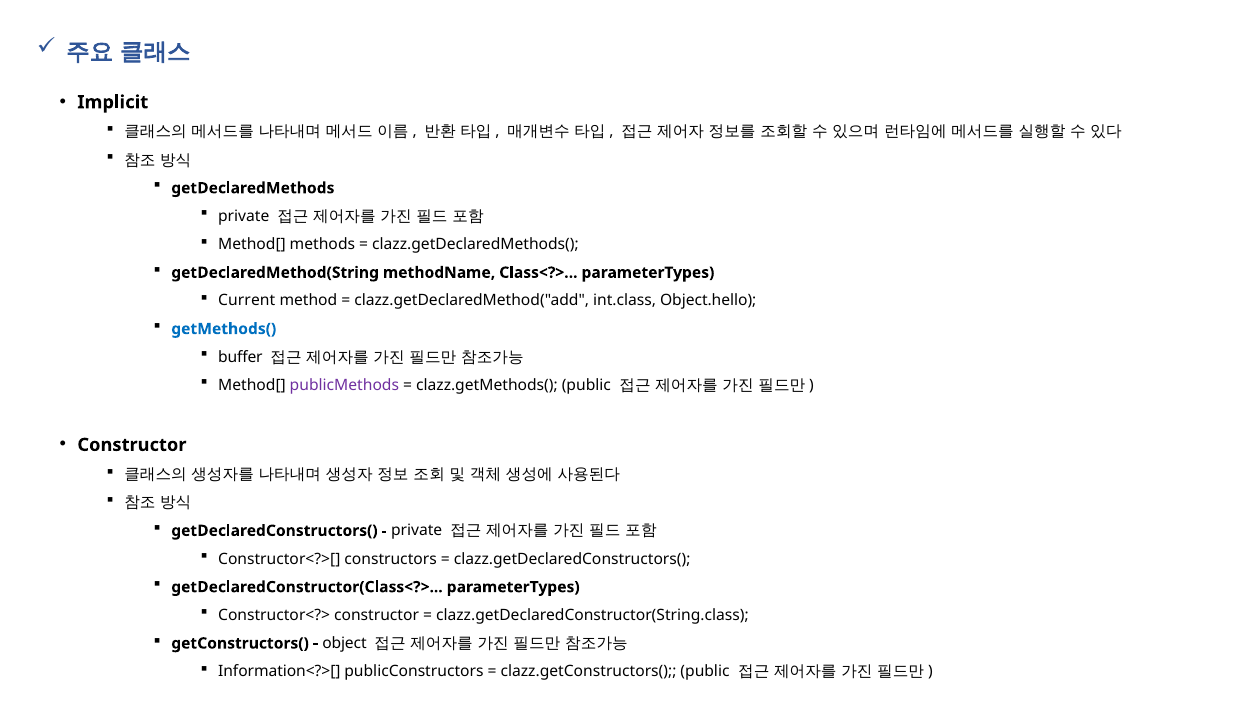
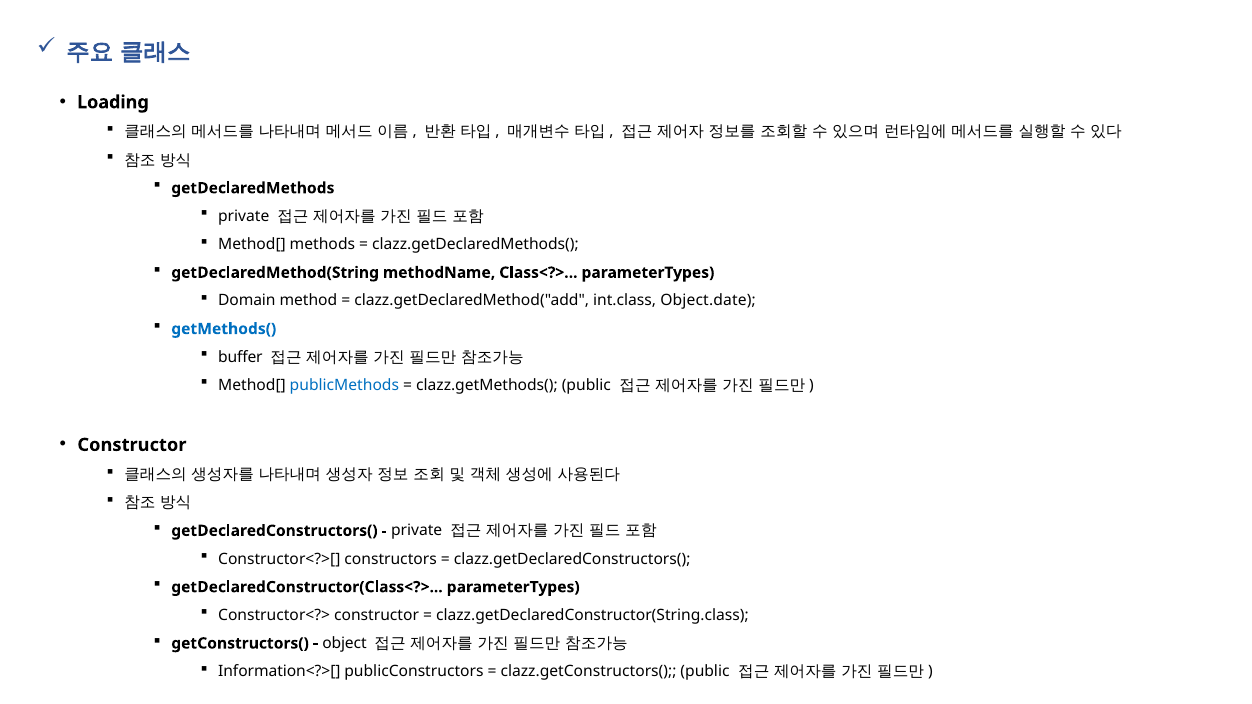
Implicit: Implicit -> Loading (113, 102)
Current: Current -> Domain (247, 301)
Object.hello: Object.hello -> Object.date (708, 301)
publicMethods colour: purple -> blue (344, 385)
